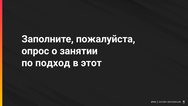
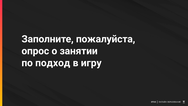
этот: этот -> игру (91, 63)
